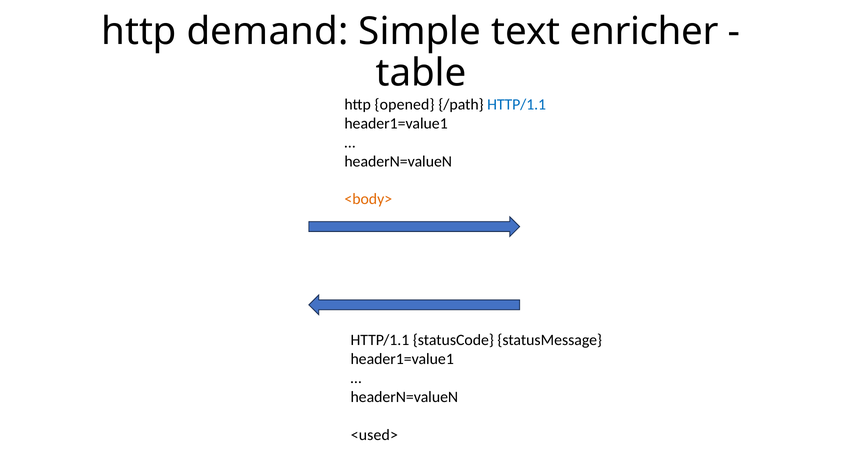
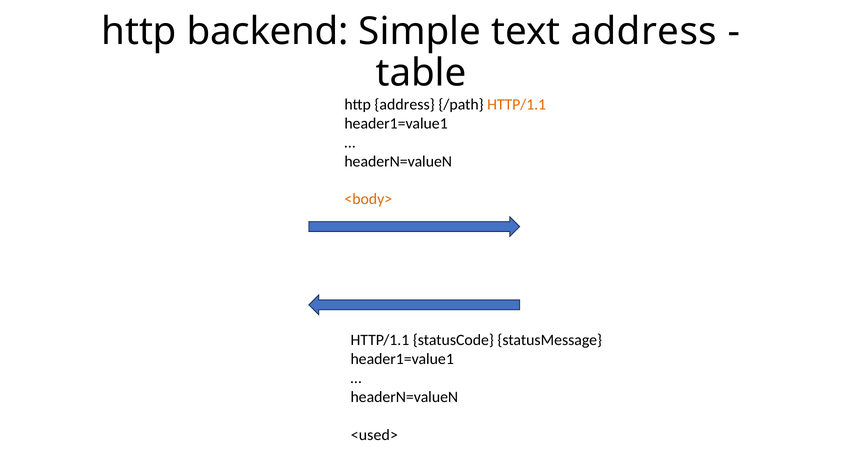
demand: demand -> backend (268, 31)
text enricher: enricher -> address (644, 31)
http opened: opened -> address (405, 105)
HTTP/1.1 colour: blue -> orange (517, 105)
